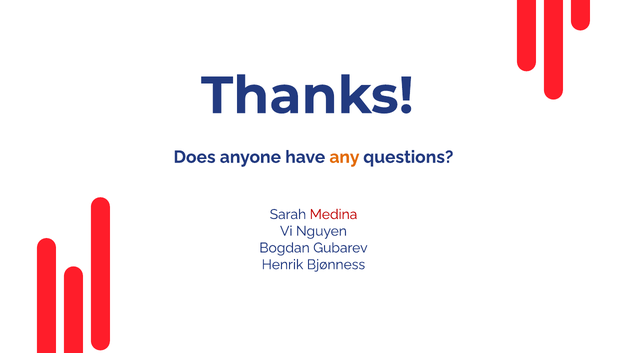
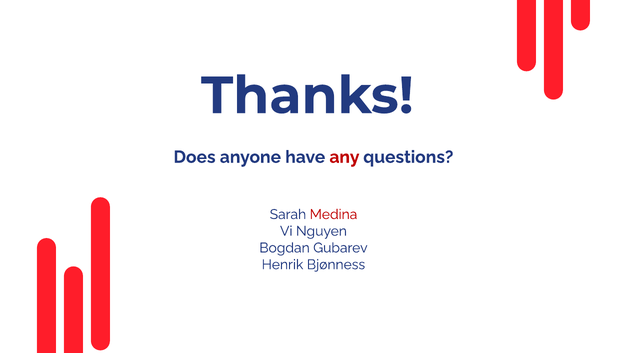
any colour: orange -> red (344, 157)
